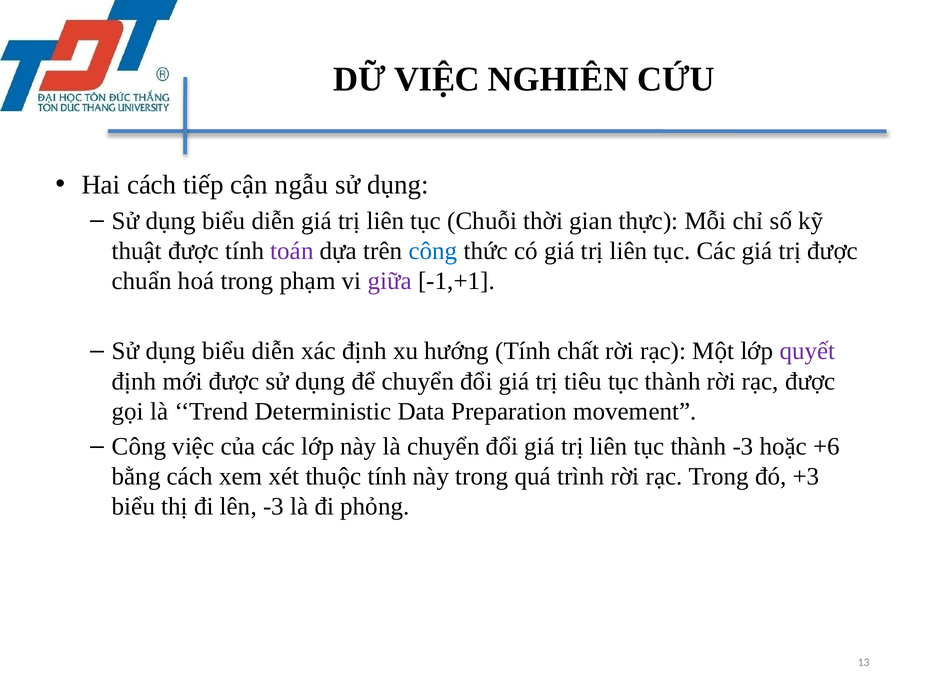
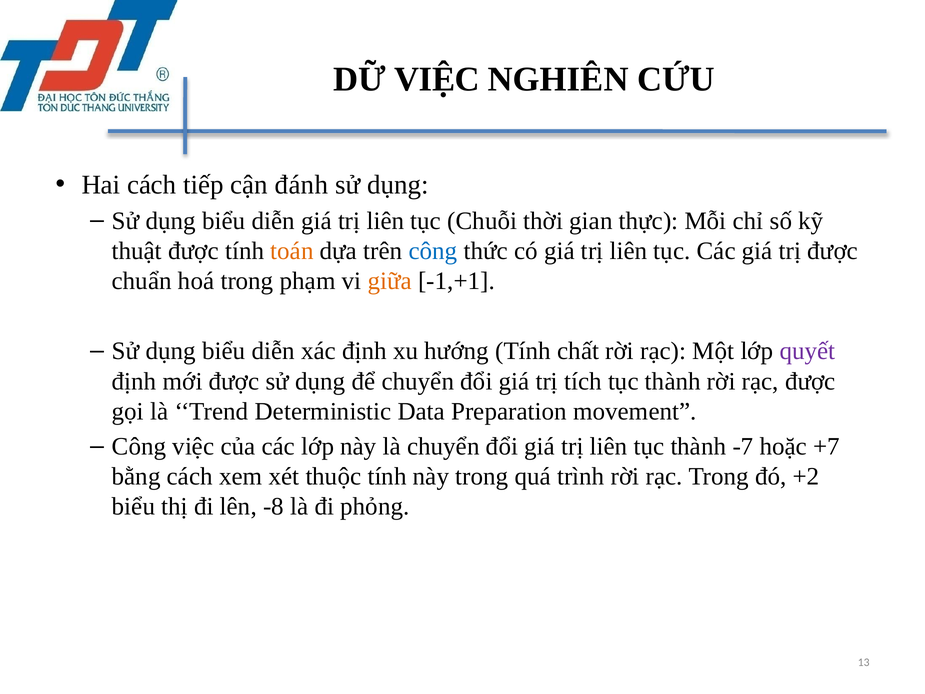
ngẫu: ngẫu -> đánh (301, 185)
toán colour: purple -> orange (292, 251)
giữa colour: purple -> orange (390, 281)
tiêu: tiêu -> tích (583, 381)
thành -3: -3 -> -7 (743, 446)
+6: +6 -> +7 (827, 446)
+3: +3 -> +2 (806, 476)
lên -3: -3 -> -8 (274, 506)
